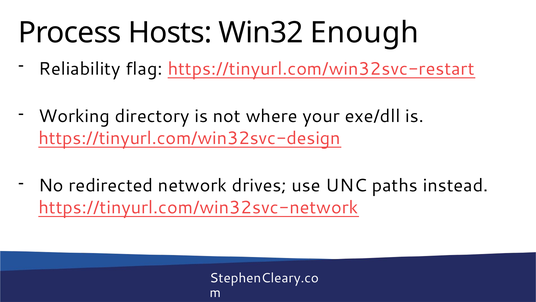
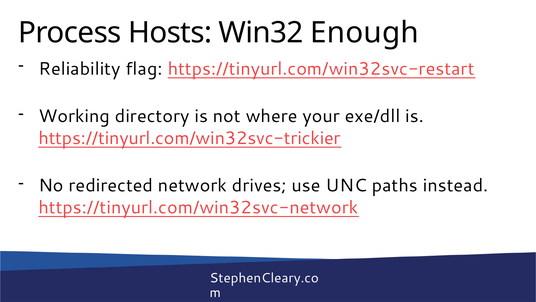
https://tinyurl.com/win32svc-design: https://tinyurl.com/win32svc-design -> https://tinyurl.com/win32svc-trickier (190, 138)
